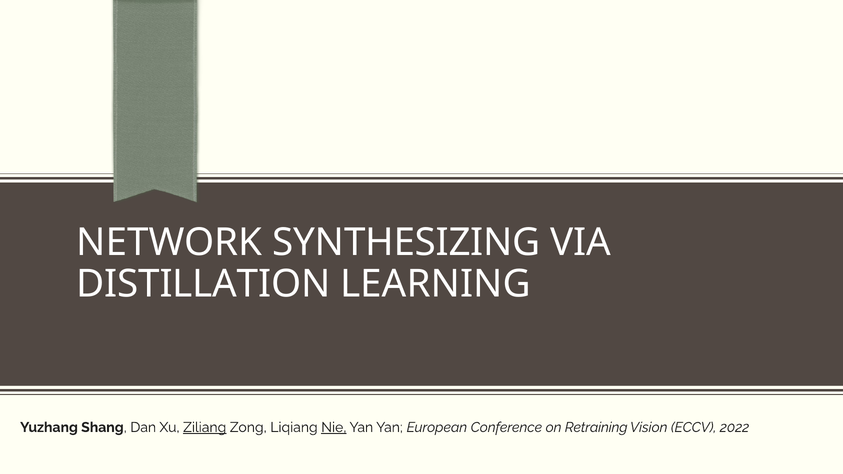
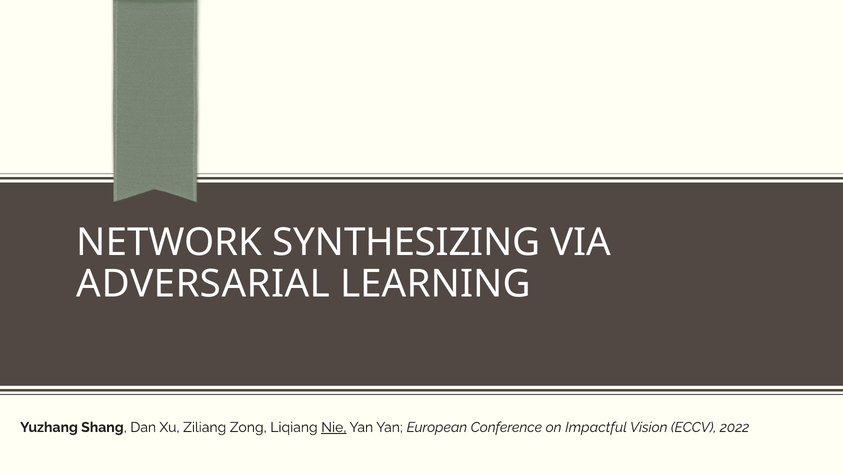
DISTILLATION: DISTILLATION -> ADVERSARIAL (203, 284)
Ziliang underline: present -> none (205, 427)
Retraining: Retraining -> Impactful (596, 427)
